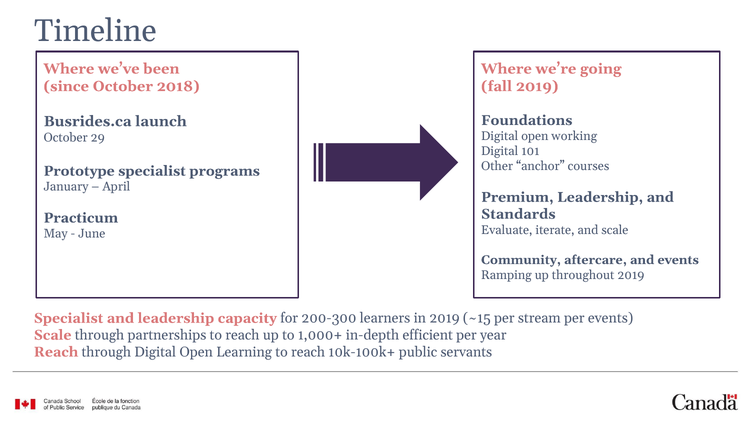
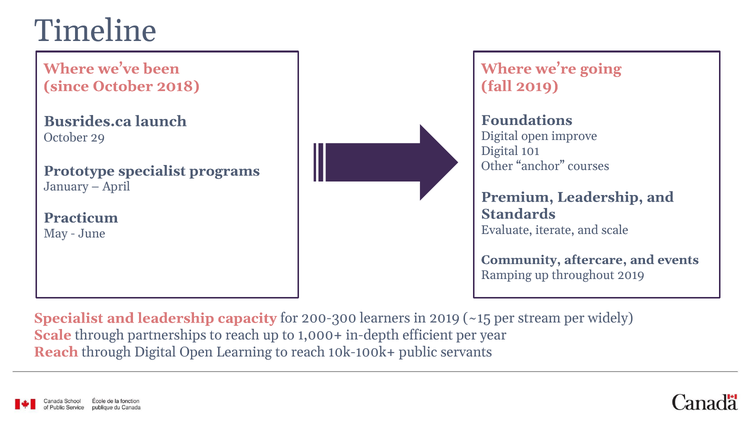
working: working -> improve (574, 136)
per events: events -> widely (611, 318)
